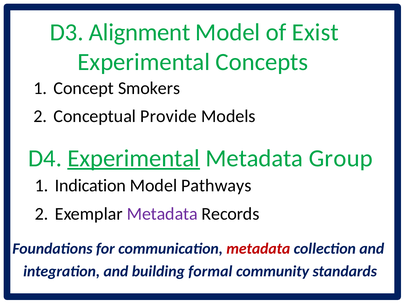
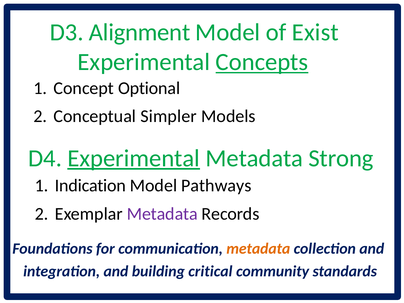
Concepts underline: none -> present (262, 62)
Smokers: Smokers -> Optional (149, 88)
Provide: Provide -> Simpler (169, 116)
Group: Group -> Strong (341, 158)
metadata colour: red -> orange (258, 249)
formal: formal -> critical (210, 271)
